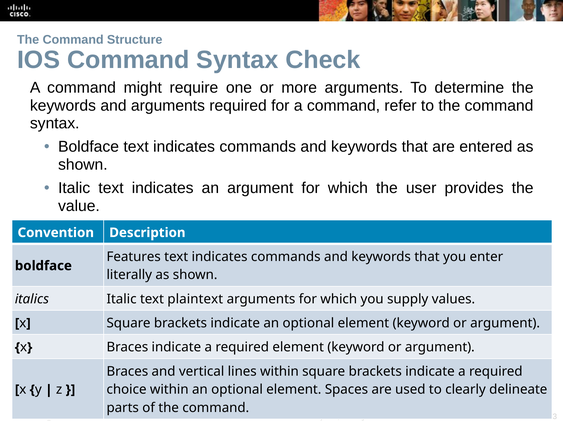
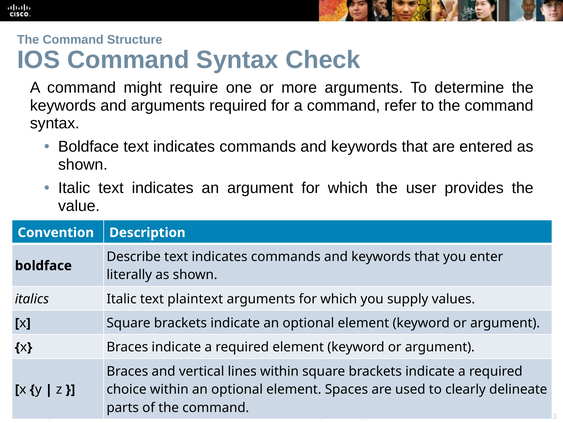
Features: Features -> Describe (134, 256)
